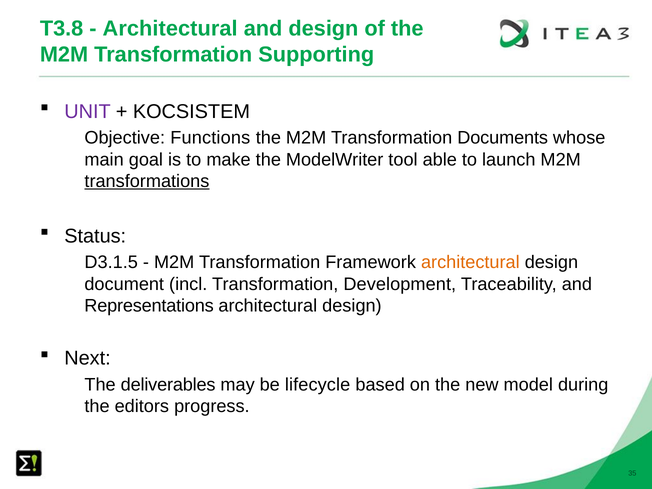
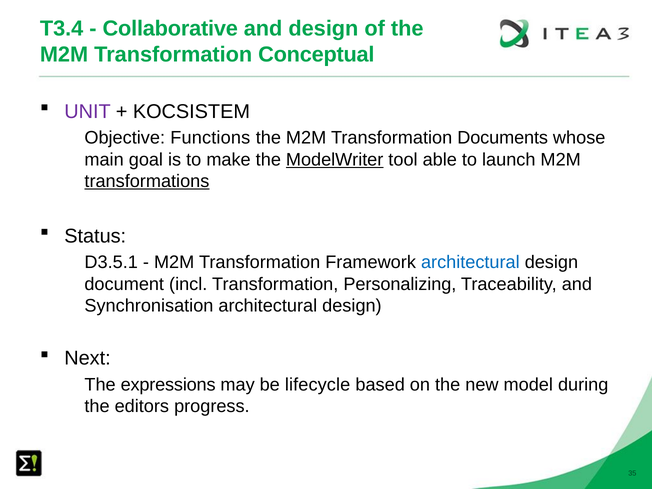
T3.8: T3.8 -> T3.4 (62, 28)
Architectural: Architectural -> Collaborative (170, 28)
Supporting: Supporting -> Conceptual (316, 55)
ModelWriter underline: none -> present (335, 160)
D3.1.5: D3.1.5 -> D3.5.1 (111, 262)
architectural colour: orange -> blue (470, 262)
Development: Development -> Personalizing (400, 284)
Representations: Representations -> Synchronisation (149, 306)
deliverables: deliverables -> expressions (168, 385)
